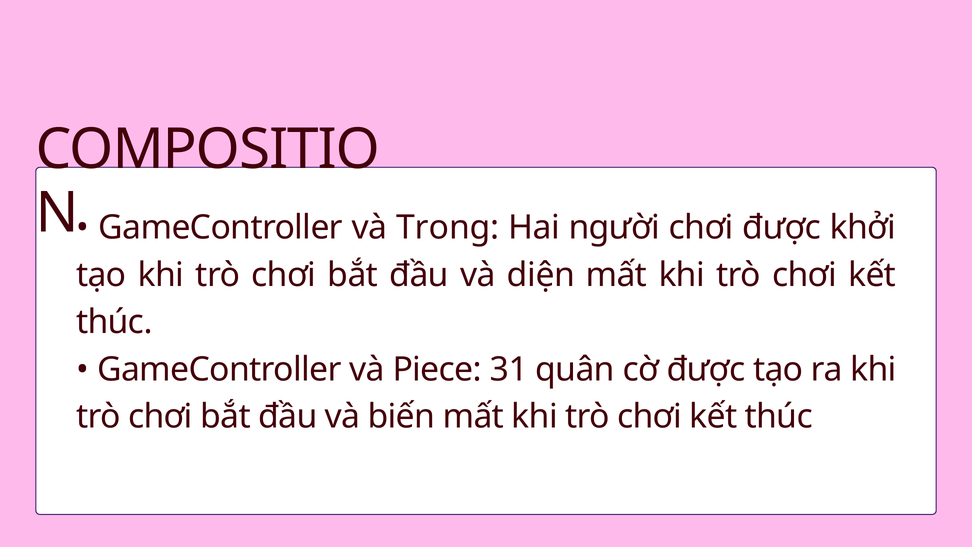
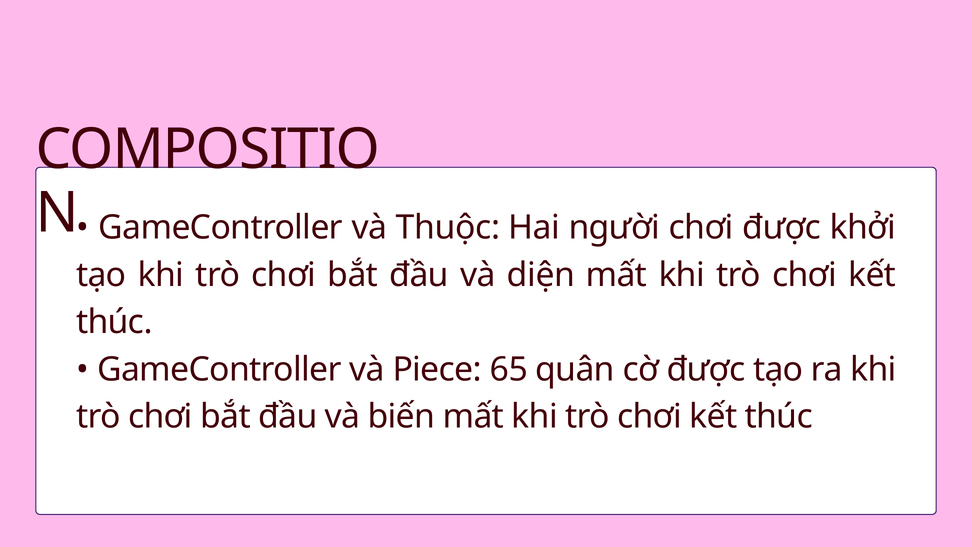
Trong: Trong -> Thuộc (448, 228)
31: 31 -> 65 (509, 369)
